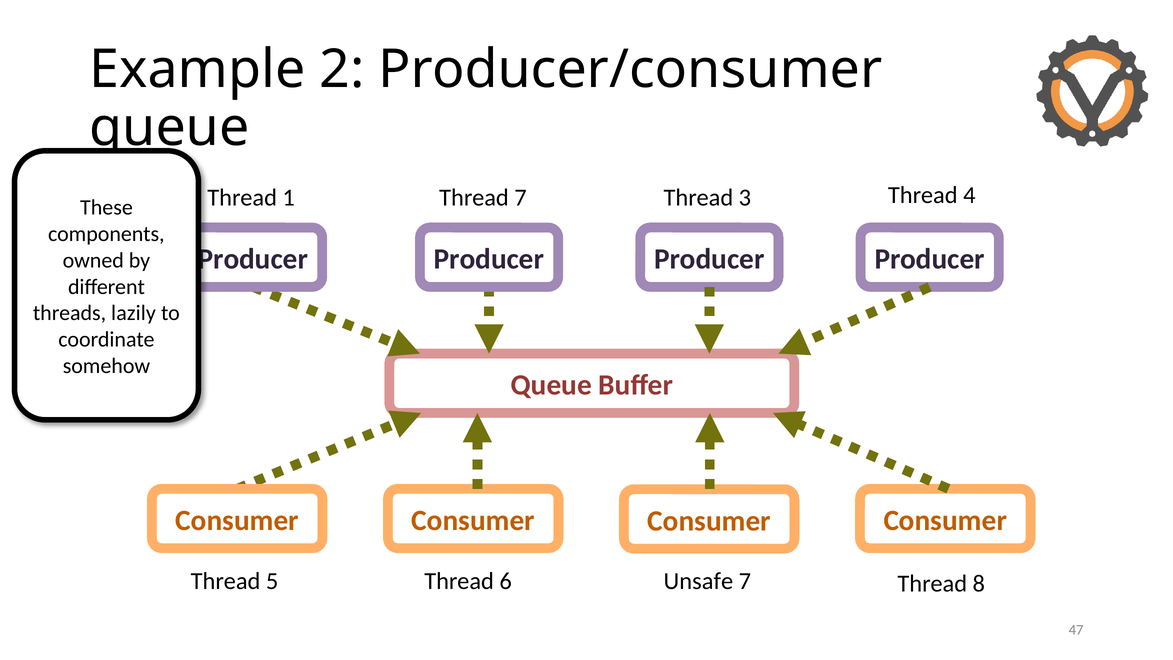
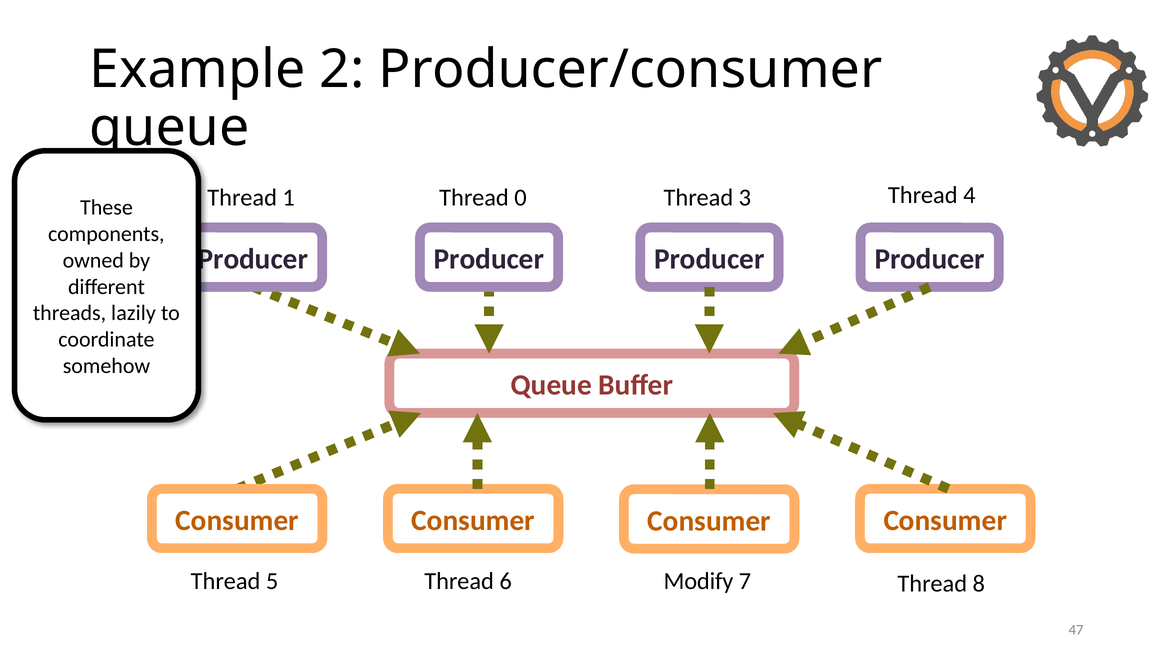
Thread 7: 7 -> 0 (520, 197)
Unsafe: Unsafe -> Modify (698, 581)
